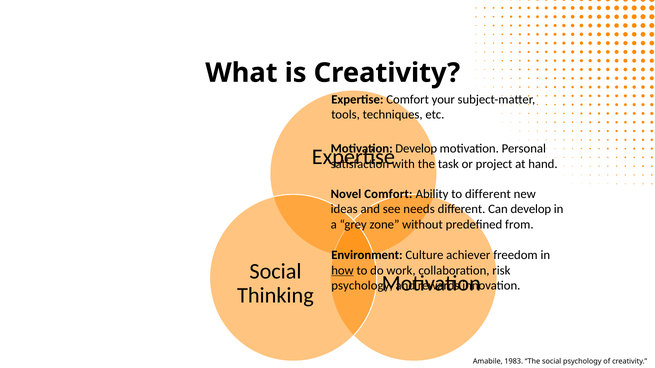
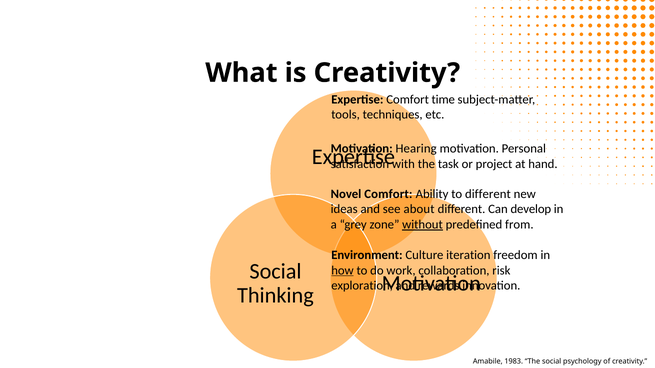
your: your -> time (443, 100)
Develop: Develop -> Hearing (416, 149)
needs: needs -> about (419, 209)
without underline: none -> present (423, 225)
achiever: achiever -> iteration (468, 255)
psychology: psychology -> exploration (362, 286)
